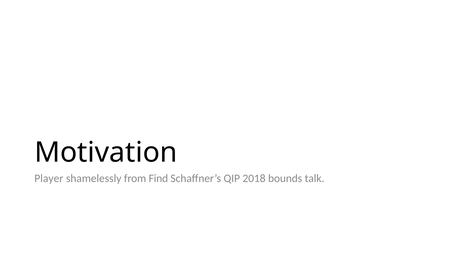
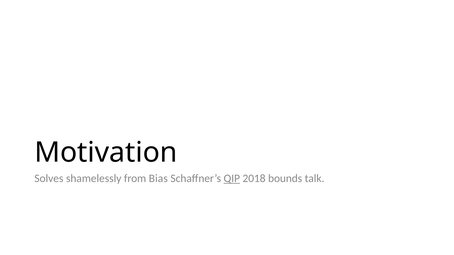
Player: Player -> Solves (49, 179)
Find: Find -> Bias (158, 179)
QIP underline: none -> present (232, 179)
